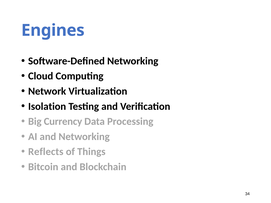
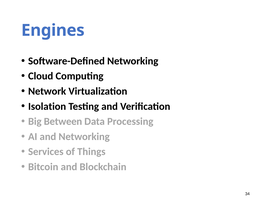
Currency: Currency -> Between (63, 122)
Reflects: Reflects -> Services (46, 152)
